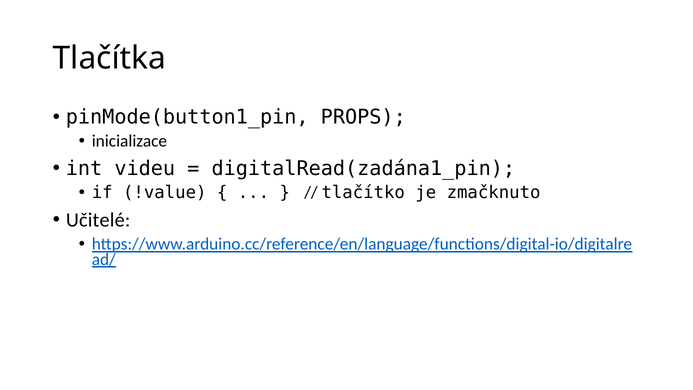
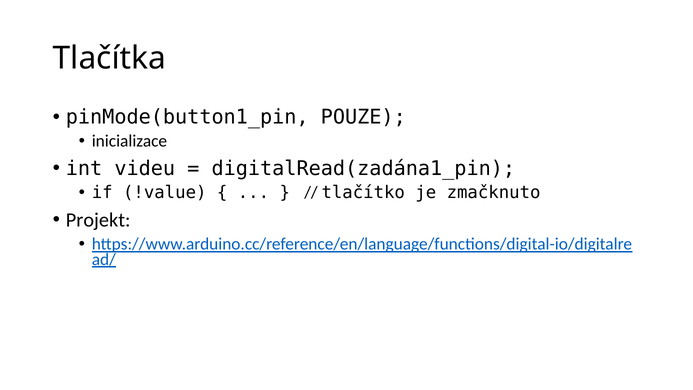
PROPS: PROPS -> POUZE (363, 117)
Učitelé: Učitelé -> Projekt (98, 220)
